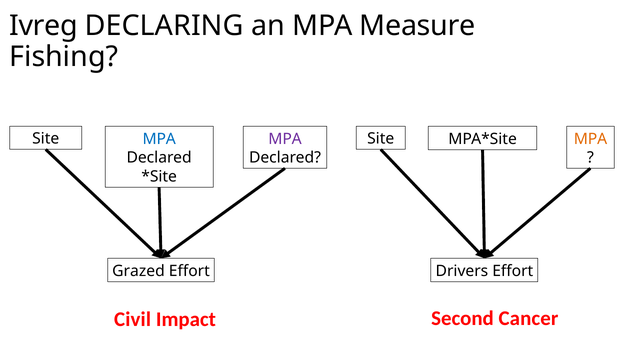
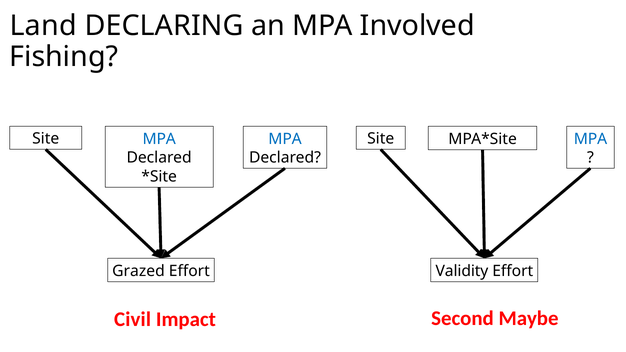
Ivreg: Ivreg -> Land (43, 26)
Measure: Measure -> Involved (417, 26)
MPA colour: orange -> blue (590, 139)
MPA colour: purple -> blue (285, 139)
Drivers: Drivers -> Validity (462, 271)
Cancer: Cancer -> Maybe (529, 319)
